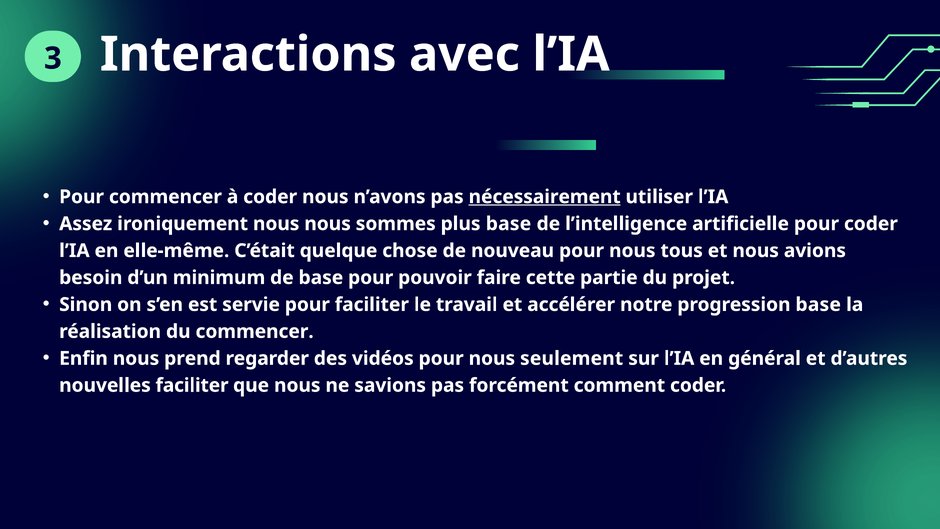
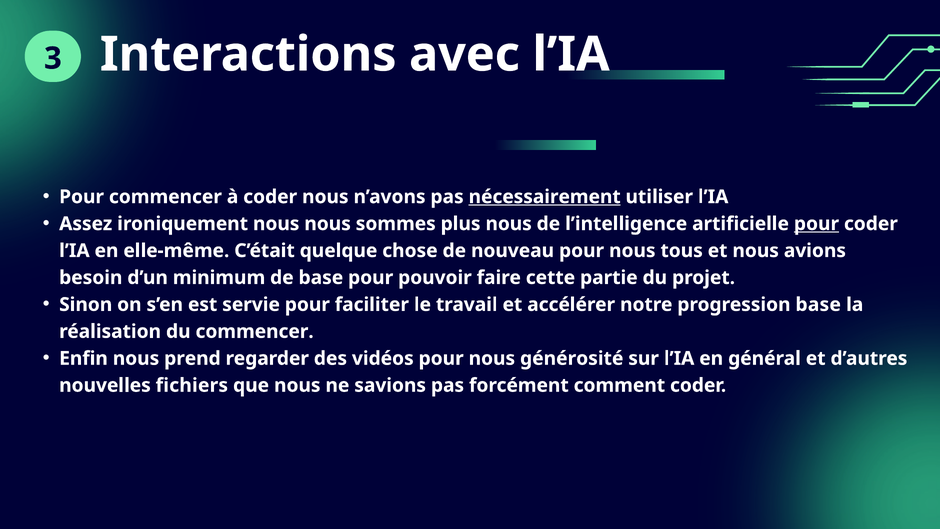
plus base: base -> nous (509, 224)
pour underline: none -> present (816, 224)
seulement: seulement -> générosité (572, 358)
nouvelles faciliter: faciliter -> fichiers (192, 385)
